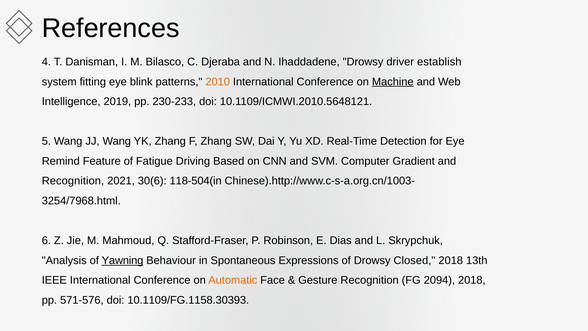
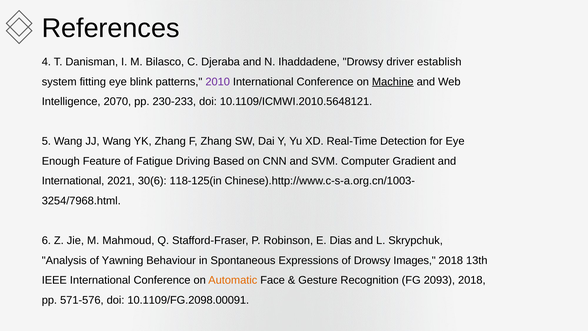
2010 colour: orange -> purple (218, 82)
2019: 2019 -> 2070 (117, 102)
Remind: Remind -> Enough (61, 161)
Recognition: Recognition -> International (73, 181)
118-504(in: 118-504(in -> 118-125(in (196, 181)
Yawning underline: present -> none (123, 260)
Closed: Closed -> Images (415, 260)
2094: 2094 -> 2093 (439, 280)
10.1109/FG.1158.30393: 10.1109/FG.1158.30393 -> 10.1109/FG.2098.00091 (188, 300)
